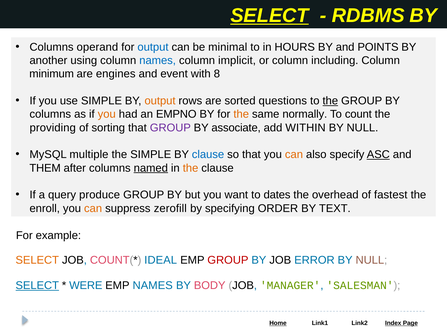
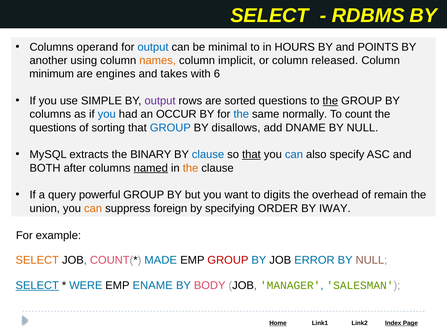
SELECT underline: present -> none (270, 16)
names colour: blue -> orange (158, 60)
including: including -> released (335, 60)
event: event -> takes (174, 74)
8: 8 -> 6 (217, 74)
output colour: orange -> purple (160, 101)
you colour: orange -> blue (107, 114)
EMPNO: EMPNO -> OCCUR (176, 114)
the colour: orange -> blue (241, 114)
providing: providing -> questions (53, 127)
GROUP colour: purple -> blue (170, 127)
associate: associate -> disallows (236, 127)
WITHIN: WITHIN -> DNAME (306, 127)
multiple: multiple -> extracts (89, 154)
the SIMPLE: SIMPLE -> BINARY (151, 154)
that underline: none -> present (251, 154)
can colour: orange -> blue (294, 154)
ASC underline: present -> none (378, 154)
THEM: THEM -> BOTH (45, 168)
produce: produce -> powerful (100, 194)
dates: dates -> digits (277, 194)
fastest: fastest -> remain (391, 194)
enroll: enroll -> union (45, 208)
zerofill: zerofill -> foreign (170, 208)
TEXT: TEXT -> IWAY (335, 208)
IDEAL: IDEAL -> MADE (161, 259)
EMP NAMES: NAMES -> ENAME (153, 285)
